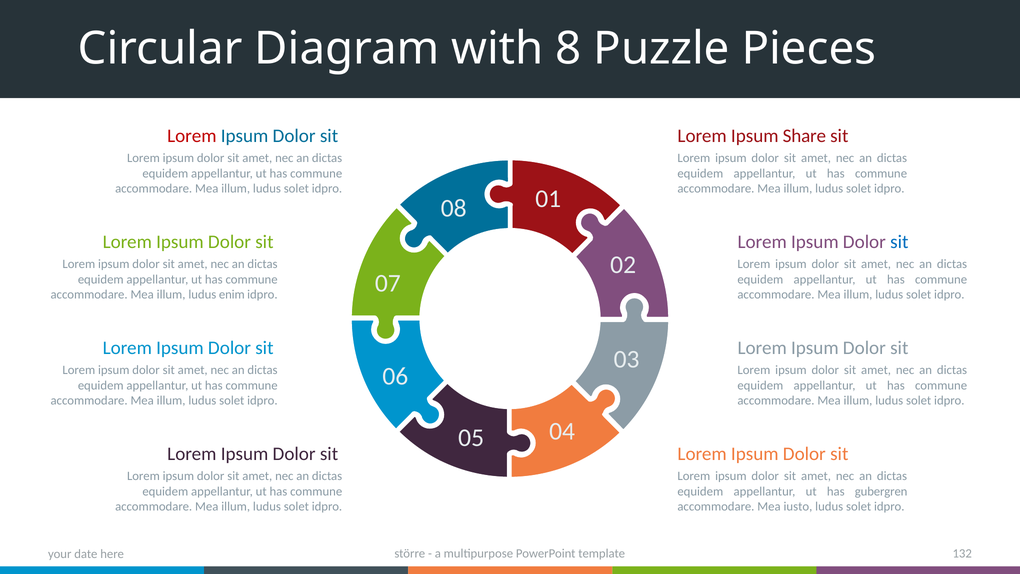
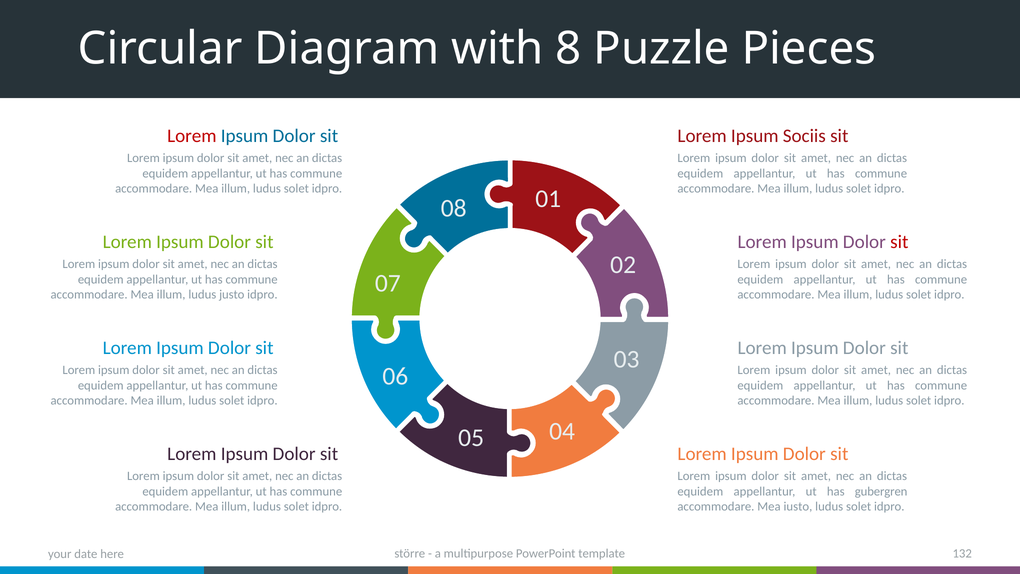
Share: Share -> Sociis (804, 136)
sit colour: blue -> red (899, 242)
enim: enim -> justo (232, 295)
